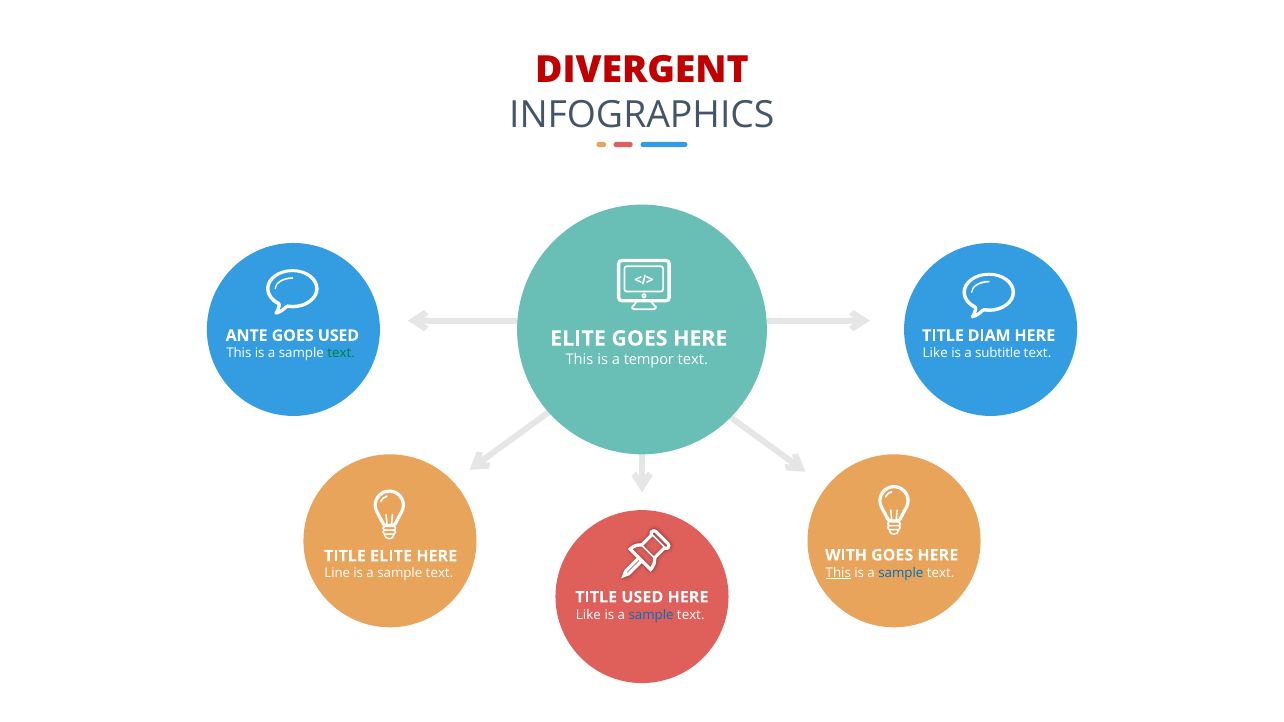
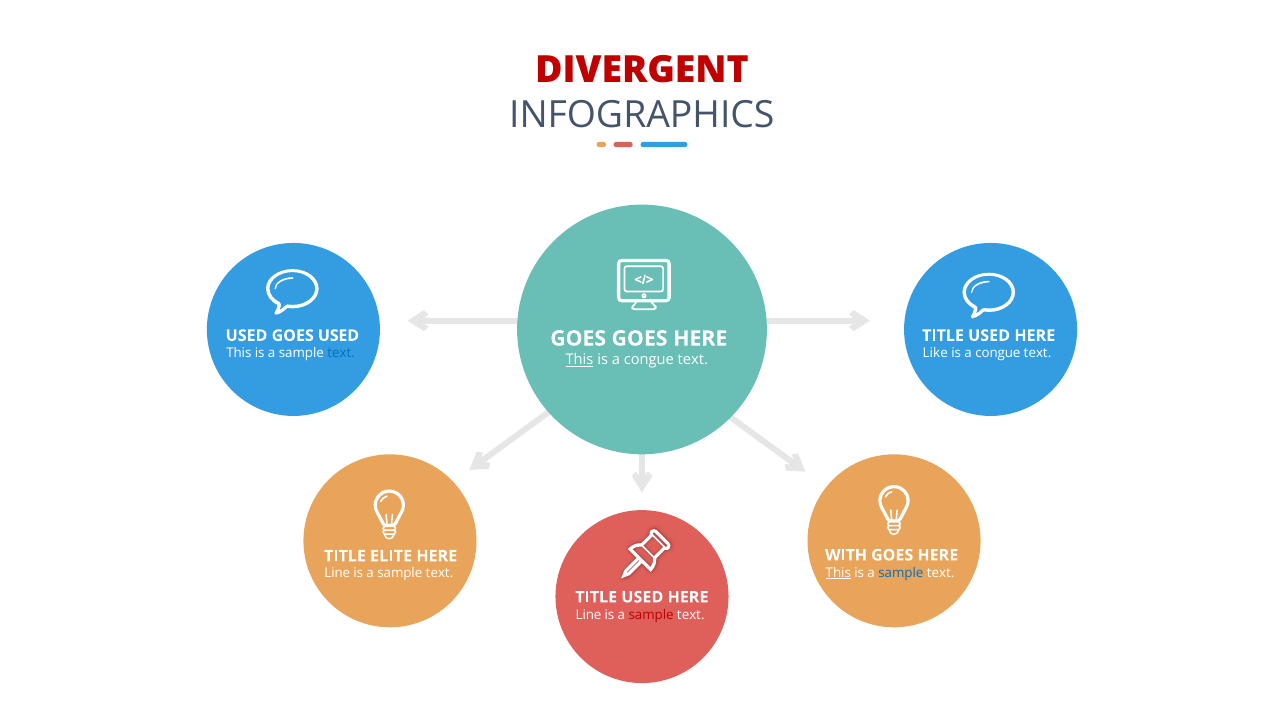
ANTE: ANTE -> USED (247, 336)
DIAM: DIAM -> USED (989, 336)
ELITE: ELITE -> GOES (578, 339)
text colour: green -> blue (341, 353)
subtitle: subtitle -> congue (998, 353)
This underline: none -> present (580, 360)
tempor: tempor -> congue (649, 360)
Like: Like -> Line (589, 615)
sample colour: blue -> red (651, 615)
